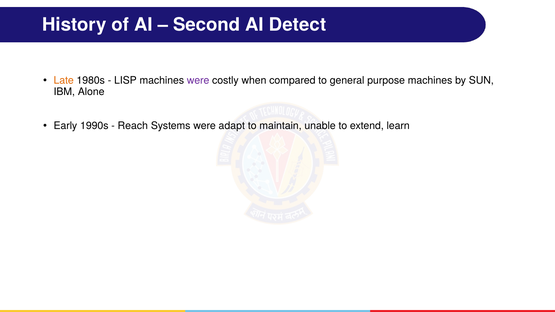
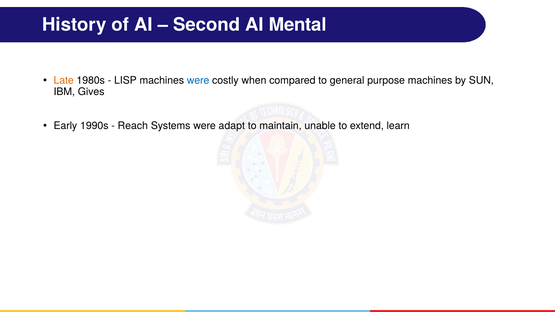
Detect: Detect -> Mental (298, 25)
were colour: purple -> blue (198, 80)
Alone: Alone -> Gives (91, 92)
